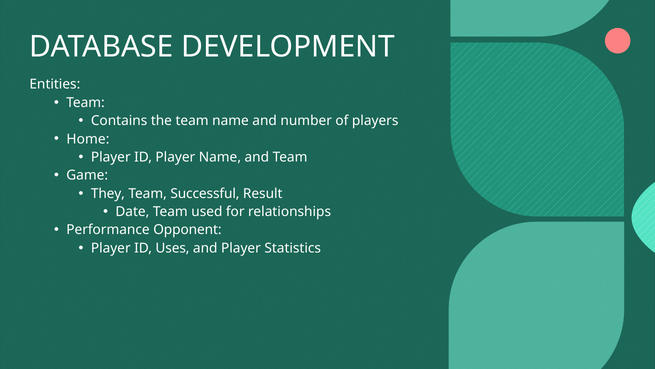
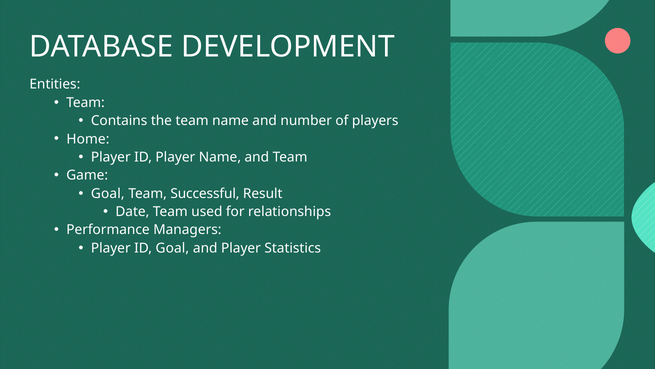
They: They -> Goal (108, 193)
Opponent: Opponent -> Managers (187, 230)
ID Uses: Uses -> Goal (172, 248)
